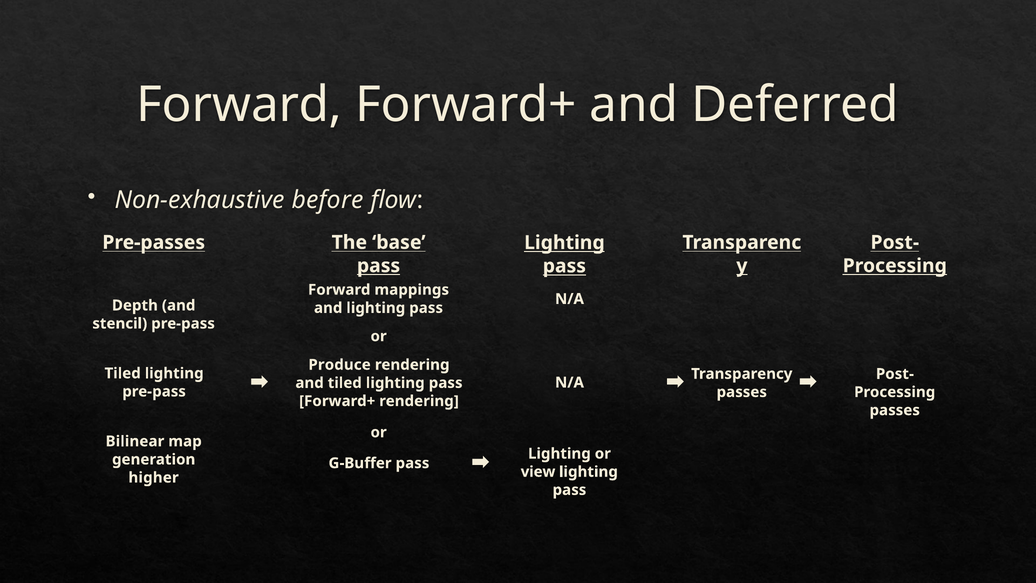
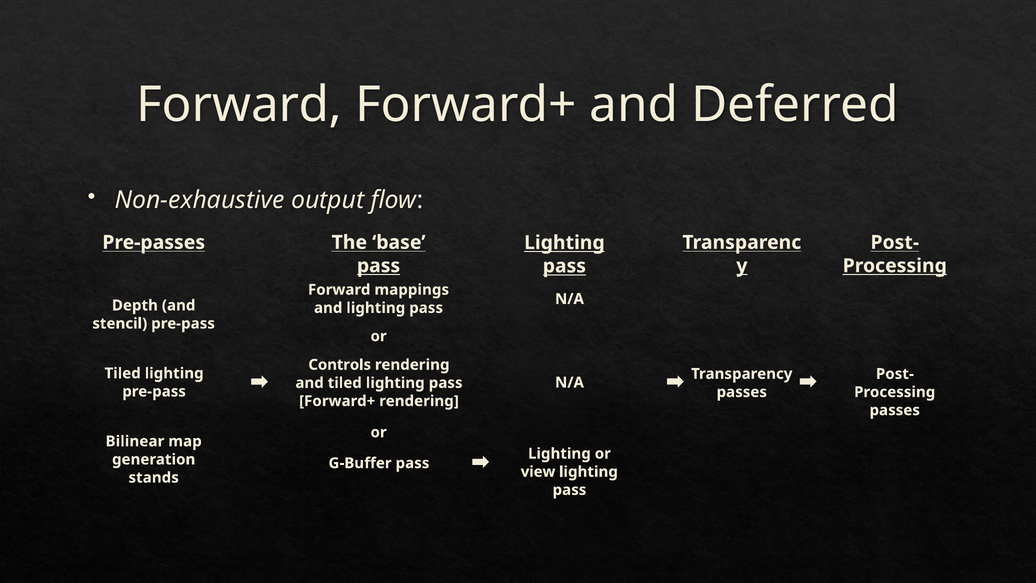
before: before -> output (328, 200)
Produce: Produce -> Controls (340, 365)
higher: higher -> stands (154, 477)
